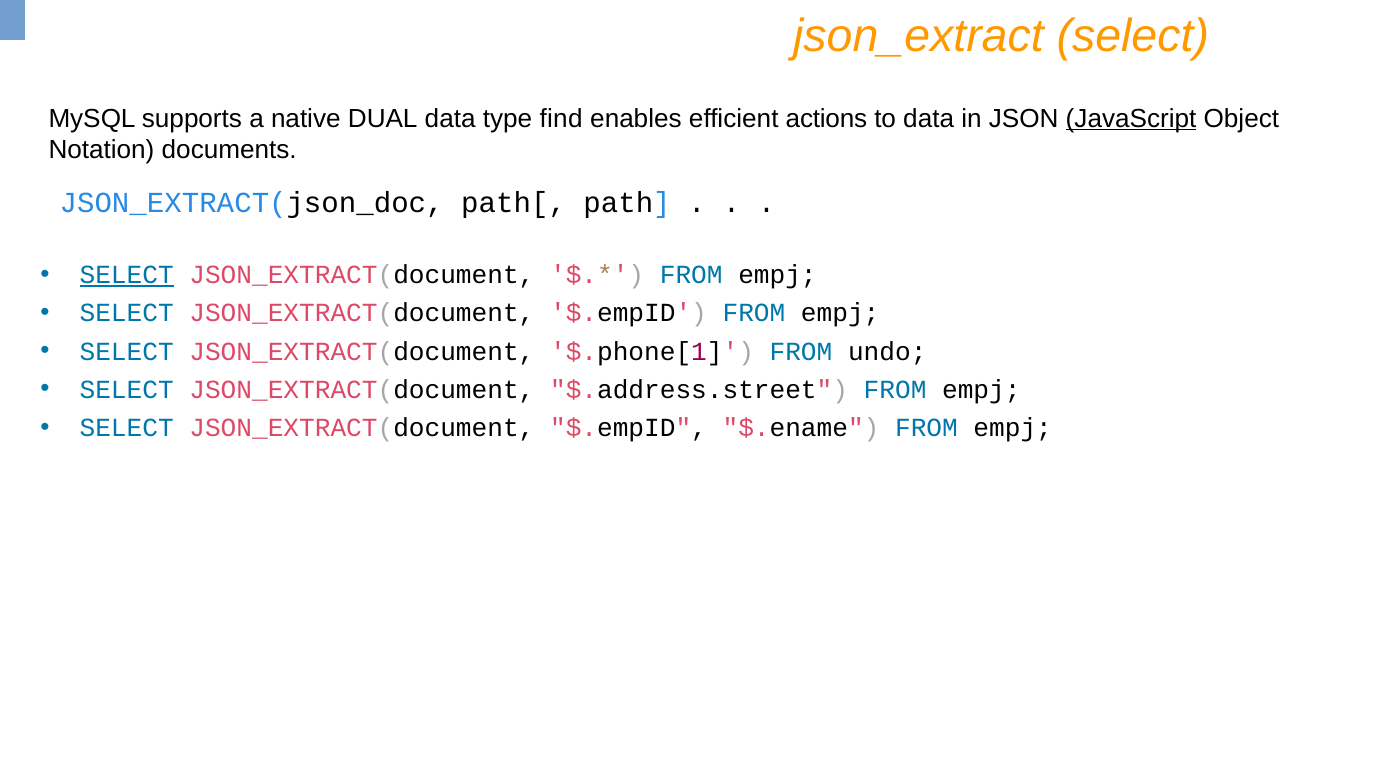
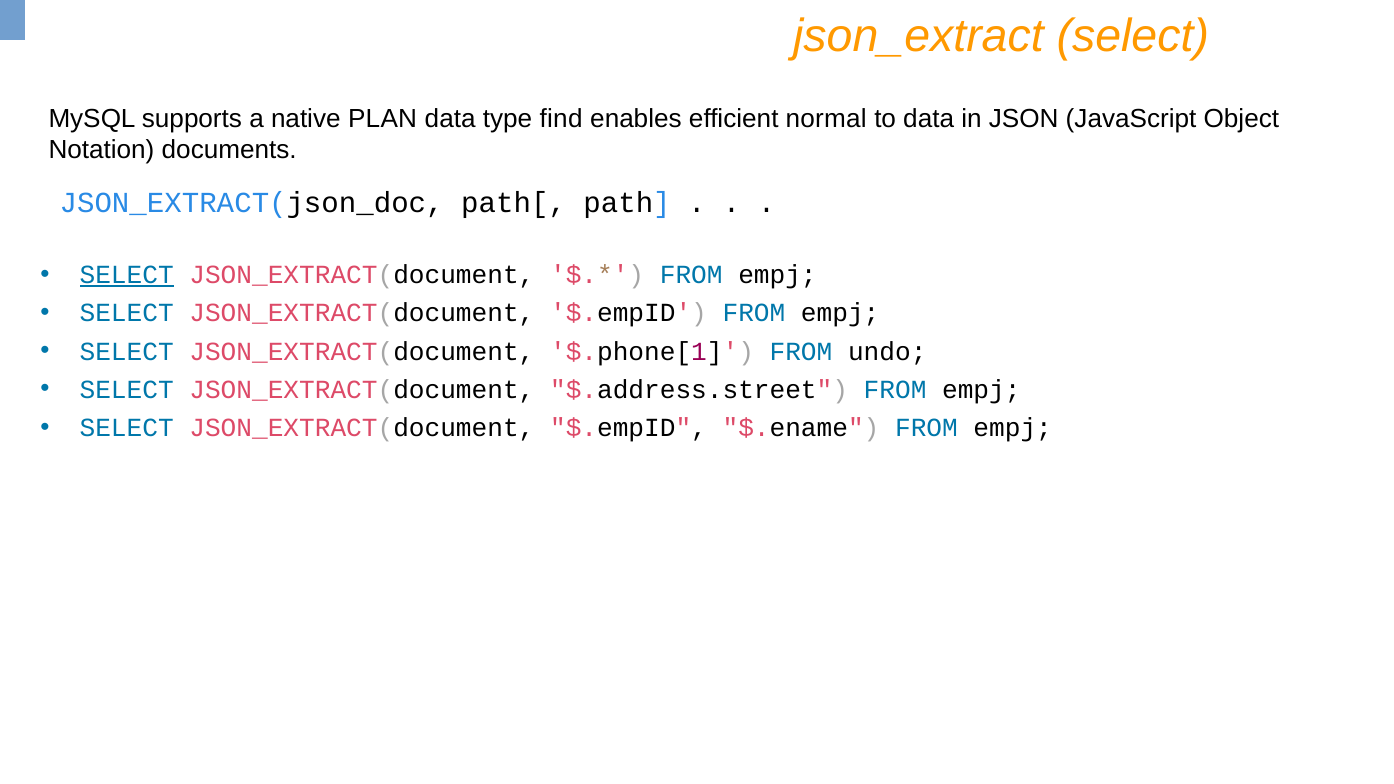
DUAL: DUAL -> PLAN (383, 118)
actions: actions -> normal (826, 118)
JavaScript underline: present -> none (1131, 118)
